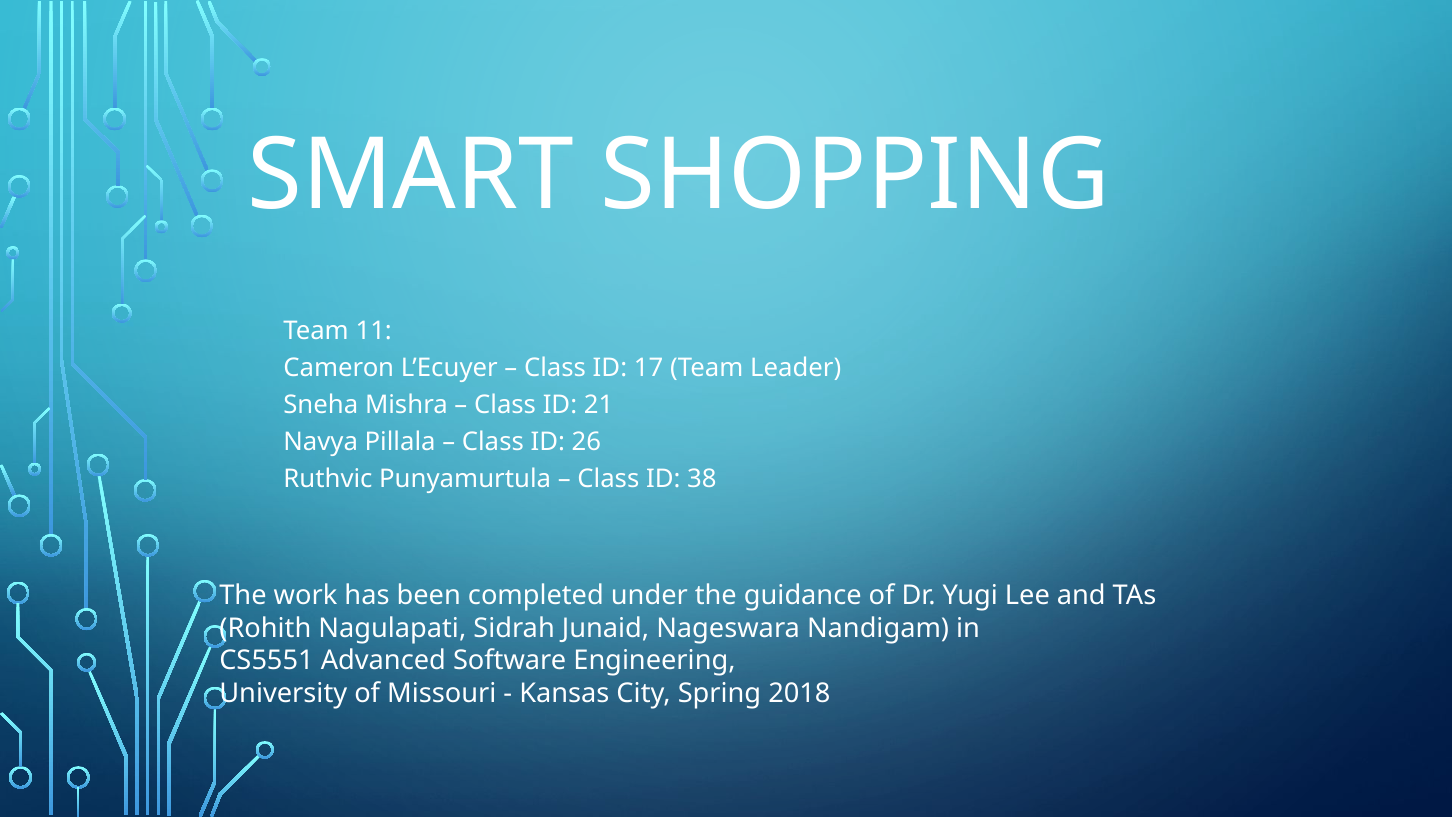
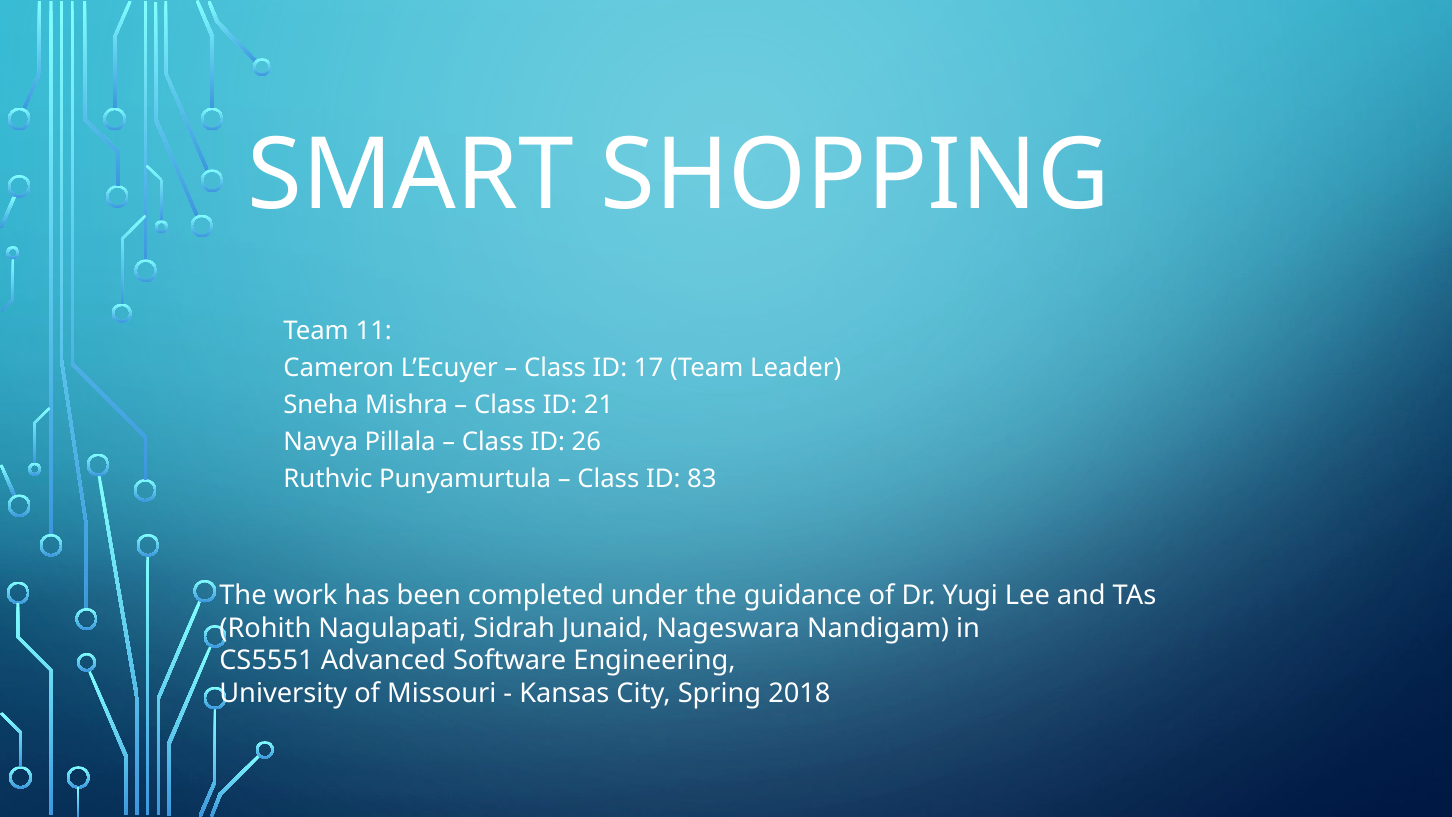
38: 38 -> 83 (702, 479)
